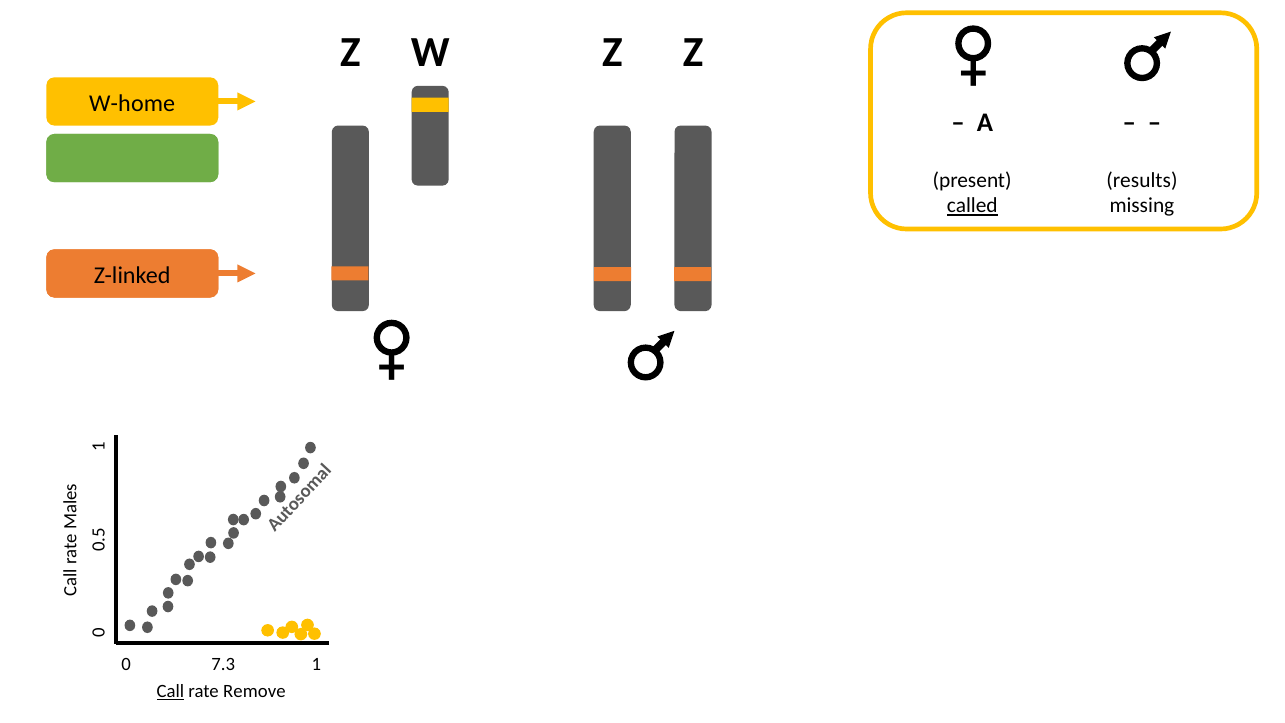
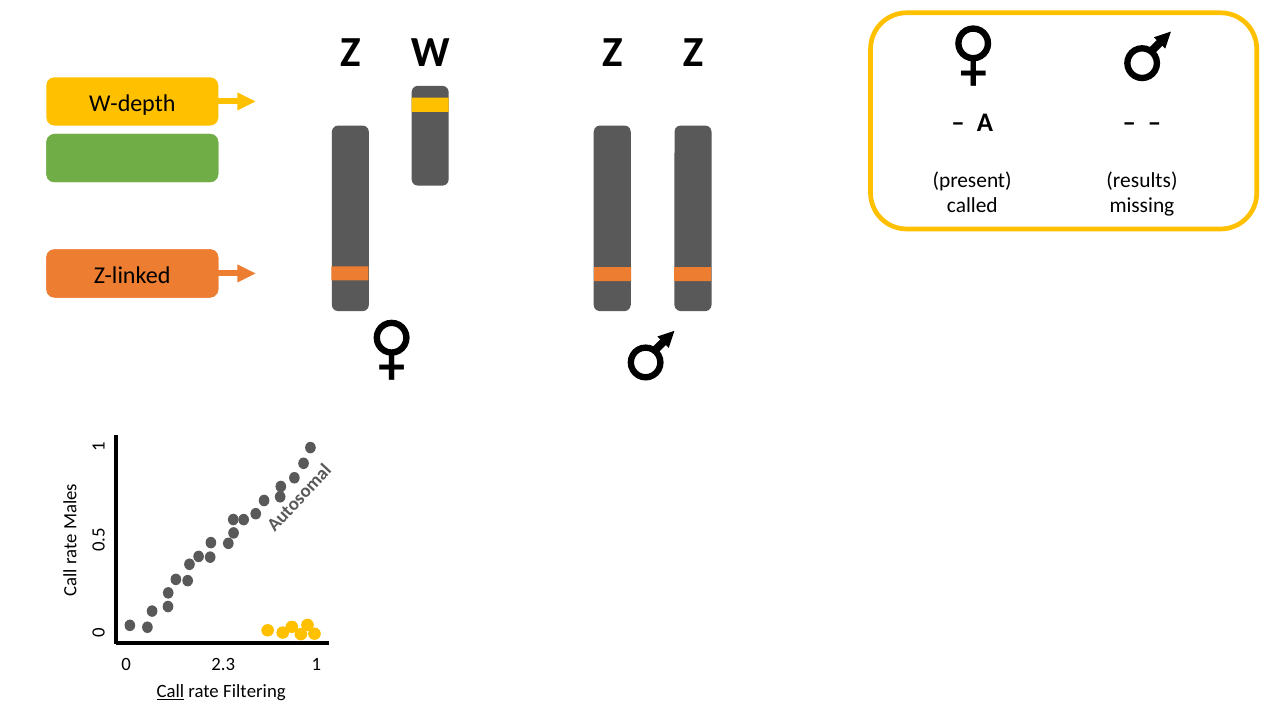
W-home: W-home -> W-depth (132, 103)
called underline: present -> none (972, 206)
7.3: 7.3 -> 2.3 (223, 664)
Remove: Remove -> Filtering (254, 691)
